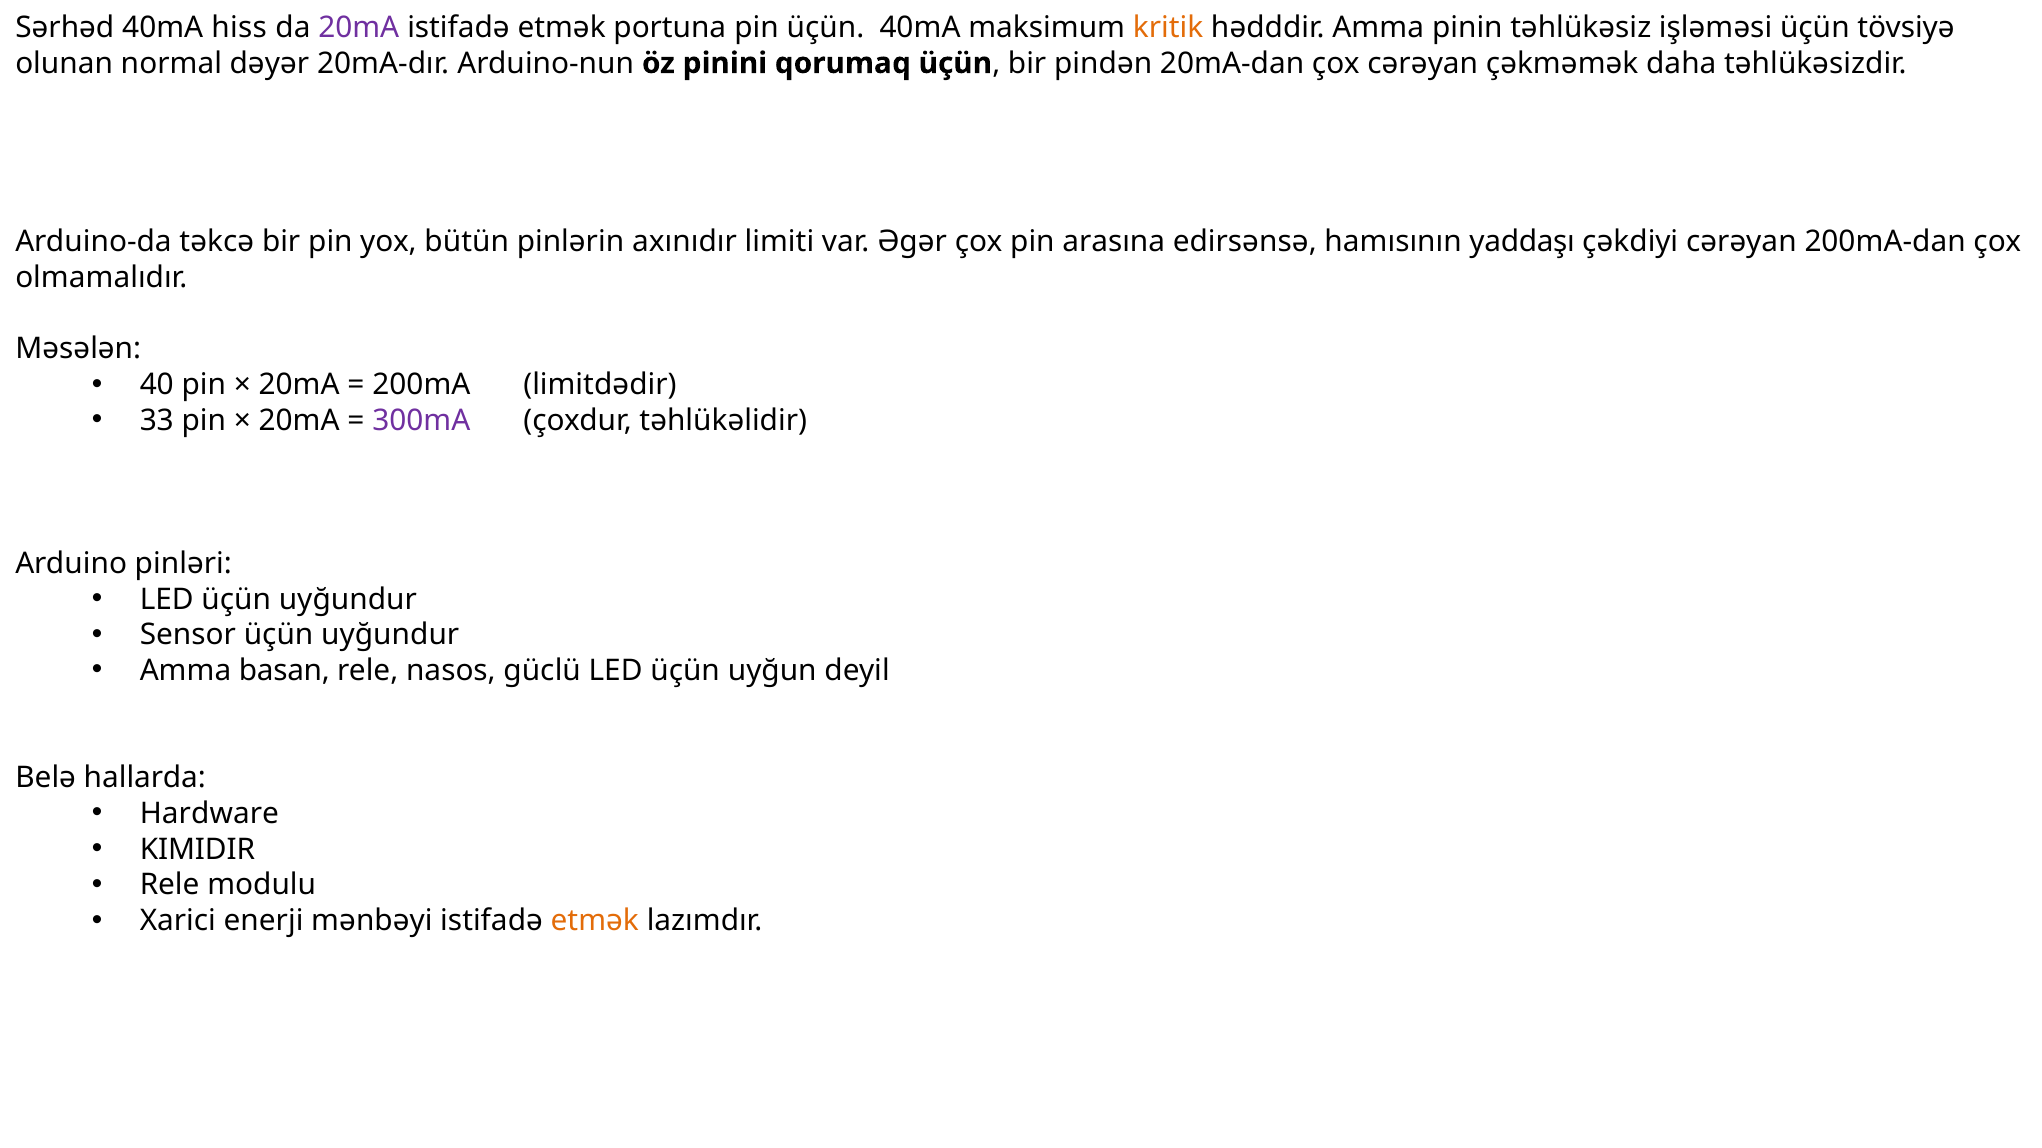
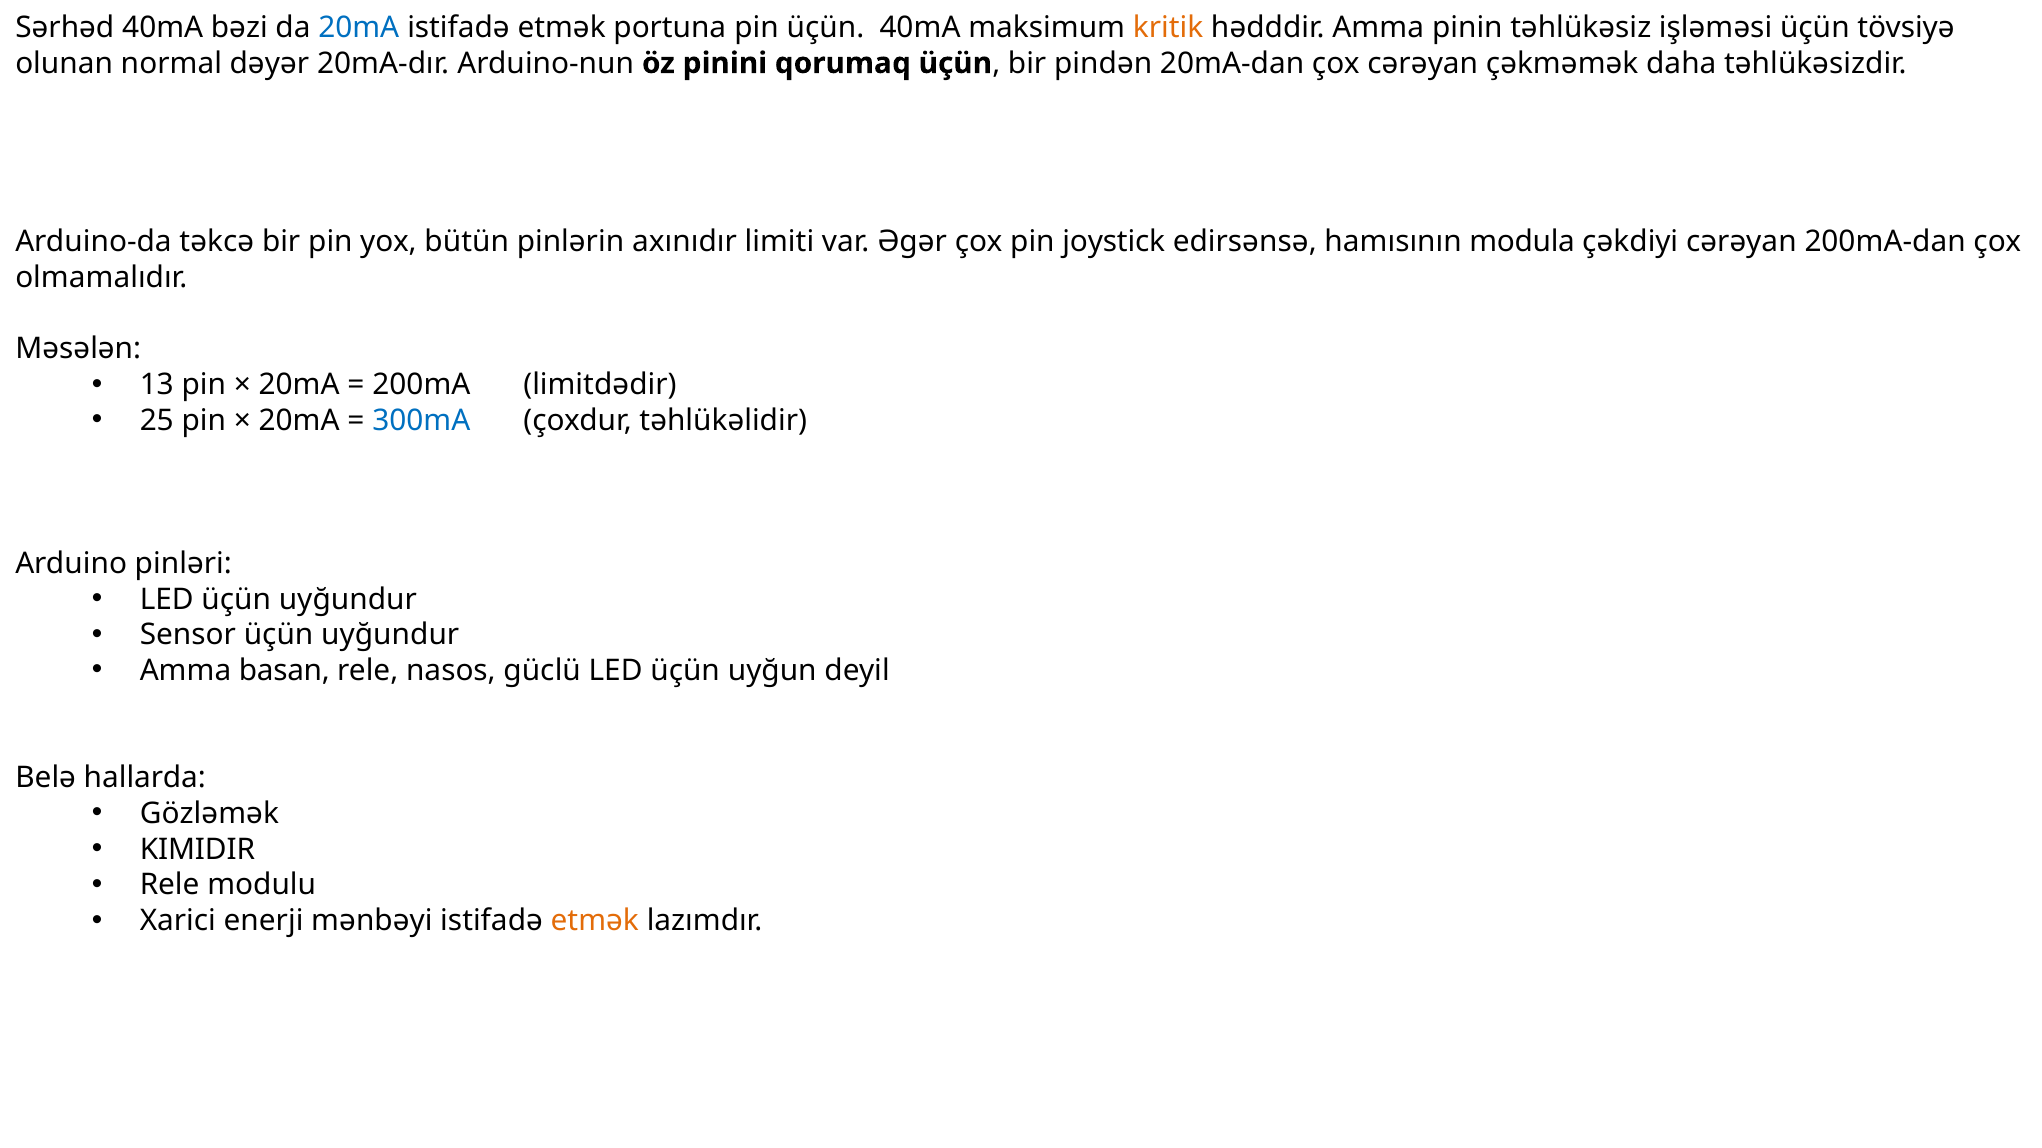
hiss: hiss -> bəzi (239, 27)
20mA colour: purple -> blue (359, 27)
arasına: arasına -> joystick (1114, 242)
yaddaşı: yaddaşı -> modula (1522, 242)
40: 40 -> 13 (157, 385)
33: 33 -> 25 (157, 421)
300mA colour: purple -> blue (421, 421)
Hardware: Hardware -> Gözləmək (209, 814)
